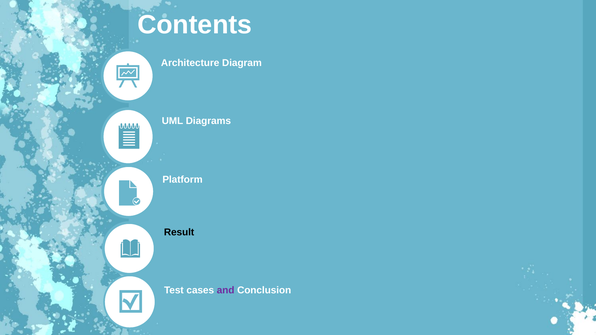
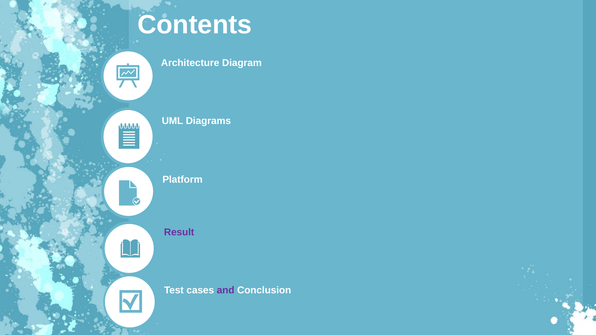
Result colour: black -> purple (179, 232)
